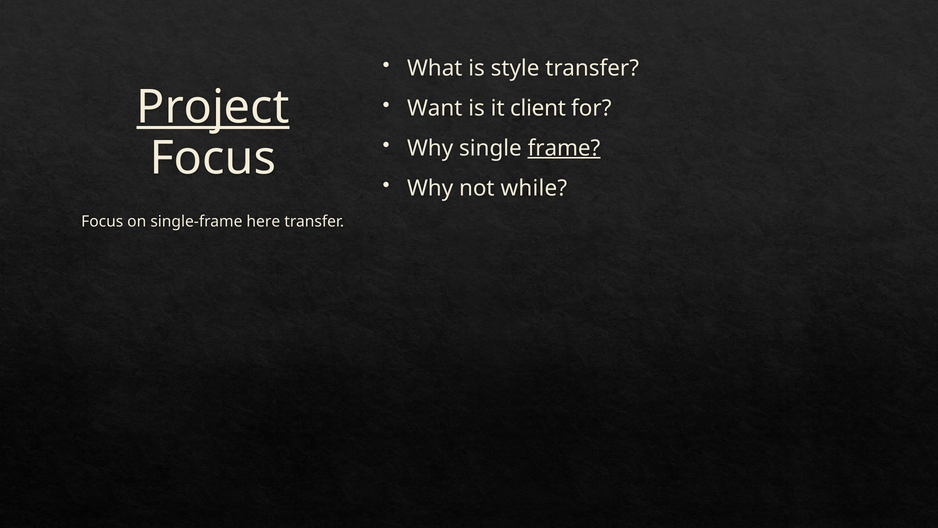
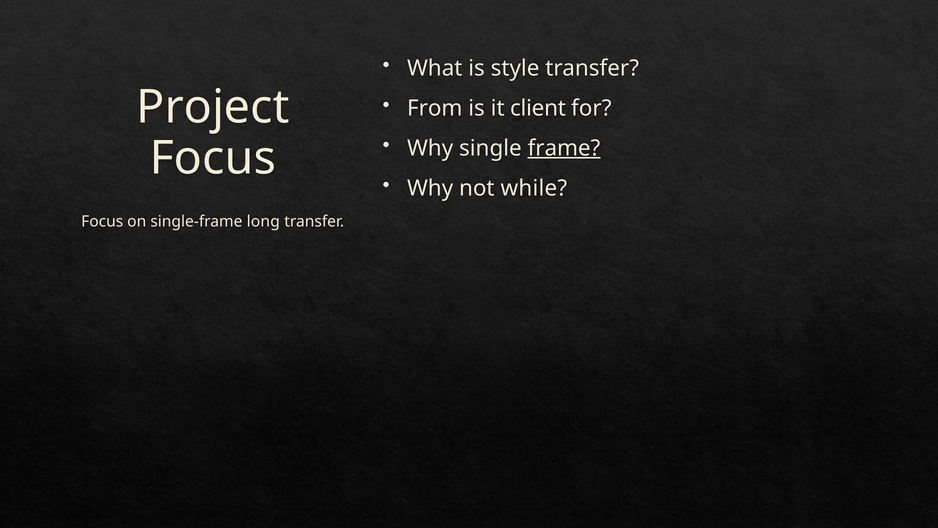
Project underline: present -> none (213, 107)
Want: Want -> From (435, 108)
here: here -> long (263, 222)
